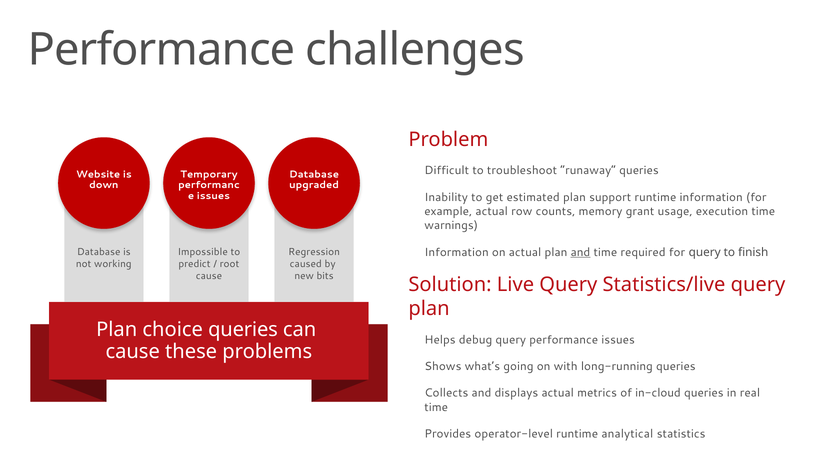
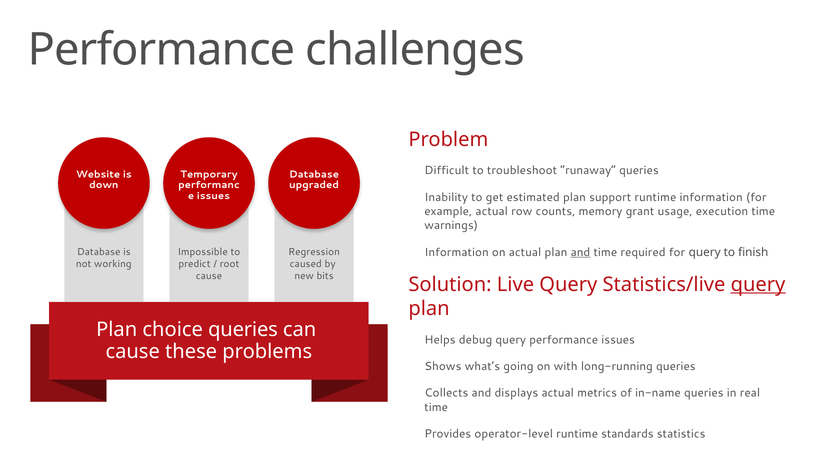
query underline: none -> present (758, 284)
in-cloud: in-cloud -> in-name (658, 393)
analytical: analytical -> standards (627, 434)
